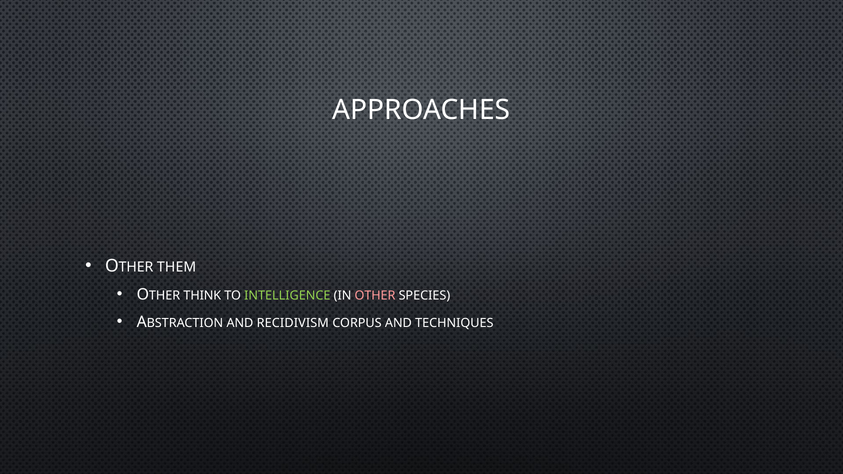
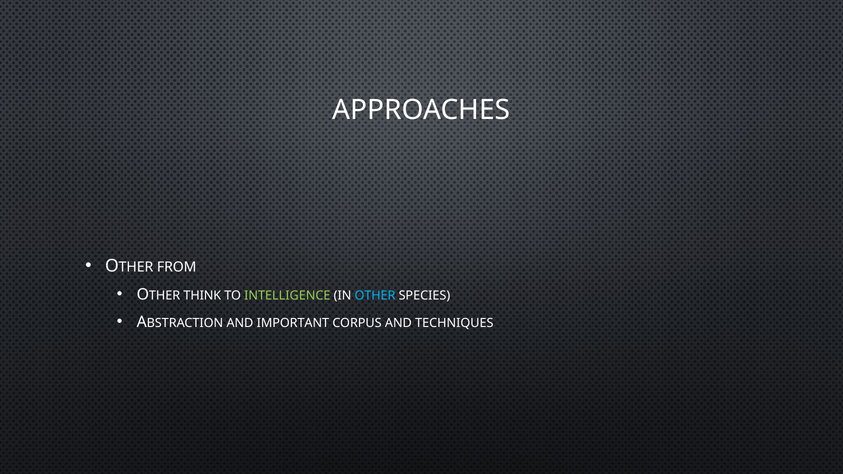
THEM: THEM -> FROM (177, 267)
OTHER colour: pink -> light blue (375, 296)
RECIDIVISM: RECIDIVISM -> IMPORTANT (293, 323)
